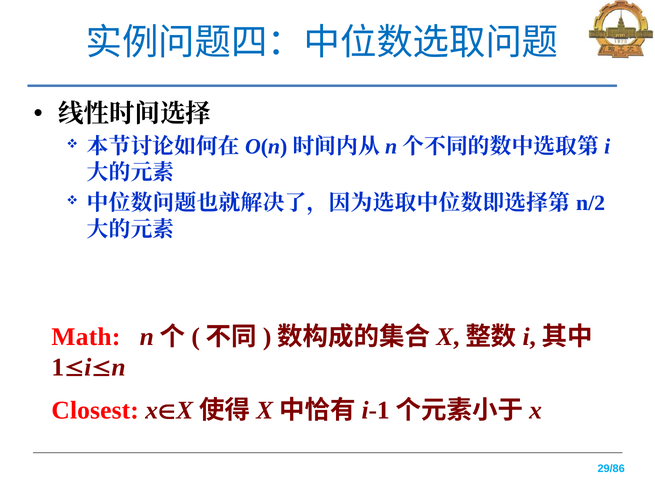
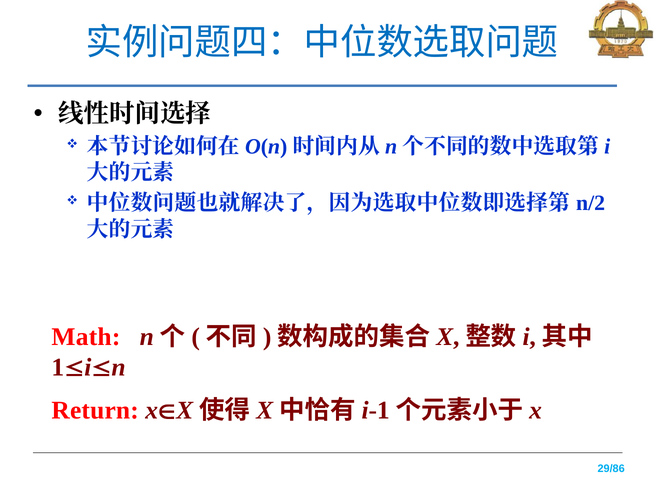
Closest: Closest -> Return (95, 411)
